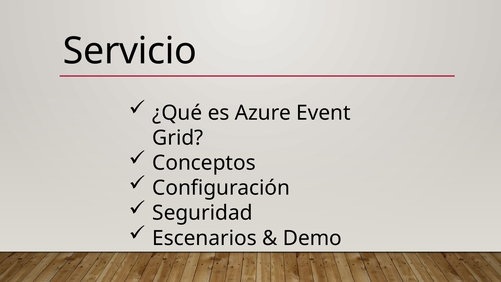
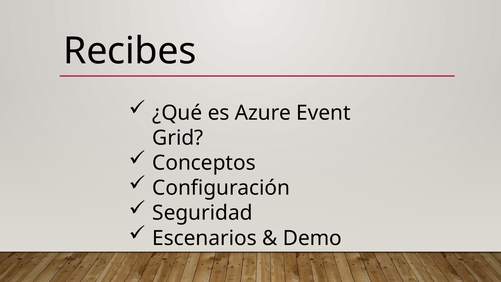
Servicio: Servicio -> Recibes (130, 51)
